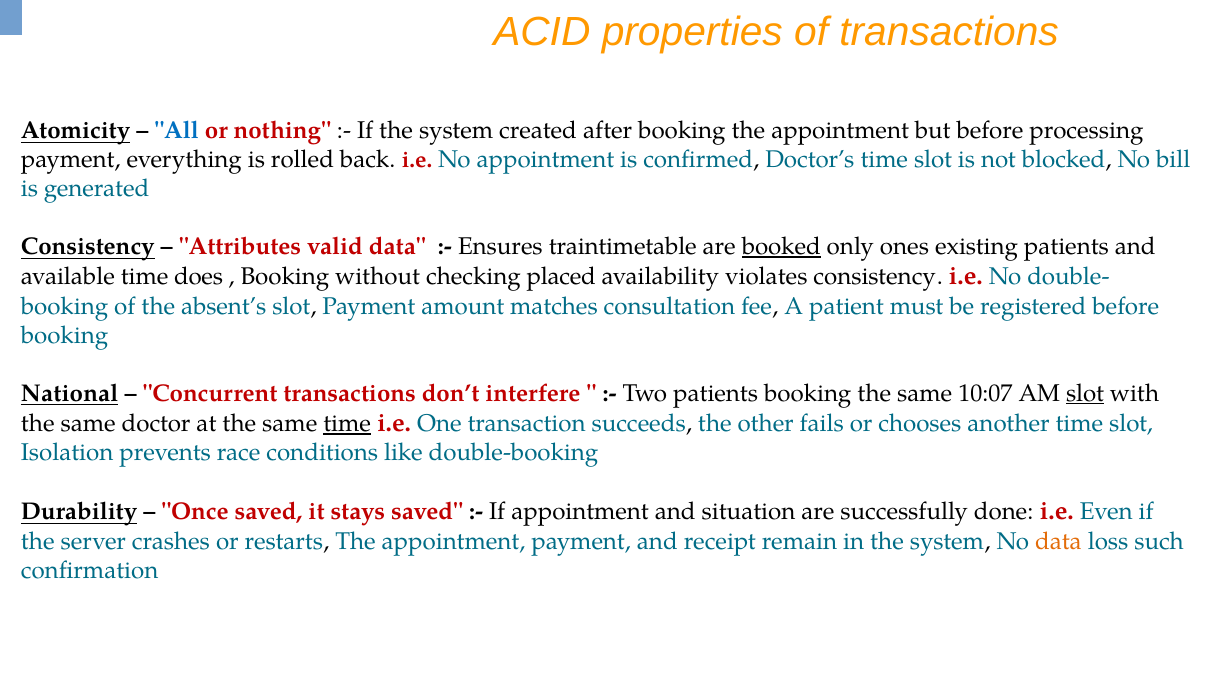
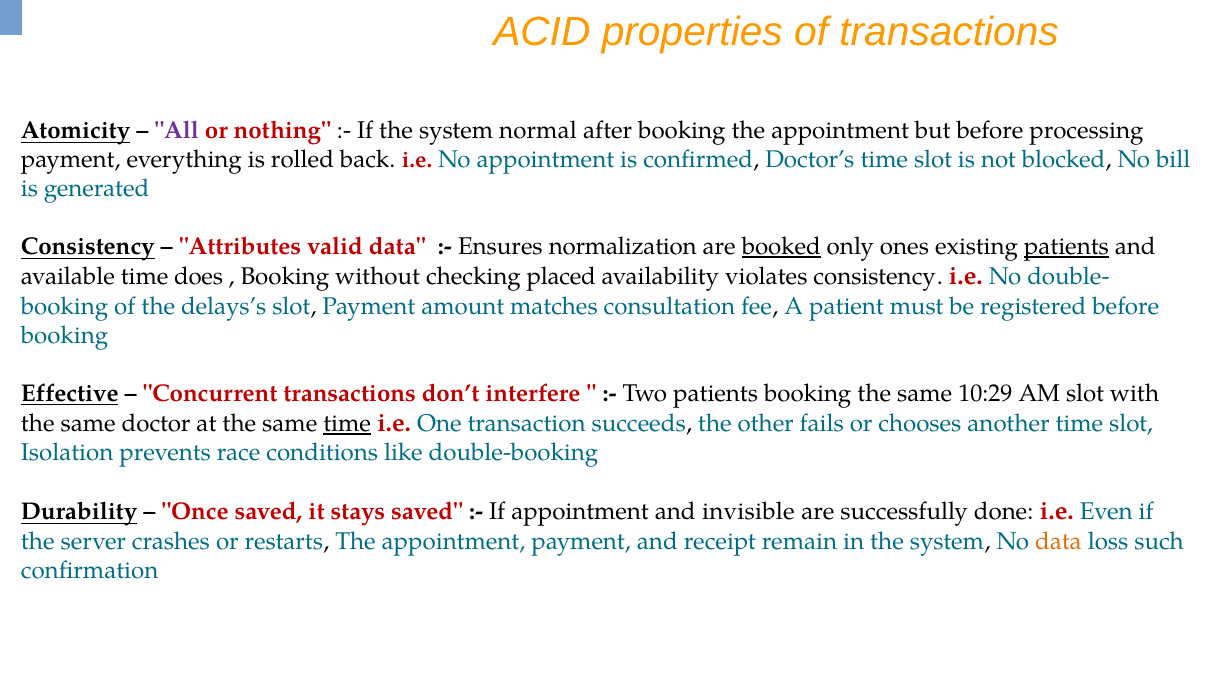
All colour: blue -> purple (177, 131)
created: created -> normal (538, 131)
traintimetable: traintimetable -> normalization (623, 247)
patients underline: none -> present (1066, 247)
absent’s: absent’s -> delays’s (224, 306)
National: National -> Effective (70, 393)
10:07: 10:07 -> 10:29 (985, 393)
slot underline: present -> none (1085, 393)
situation: situation -> invisible (748, 512)
